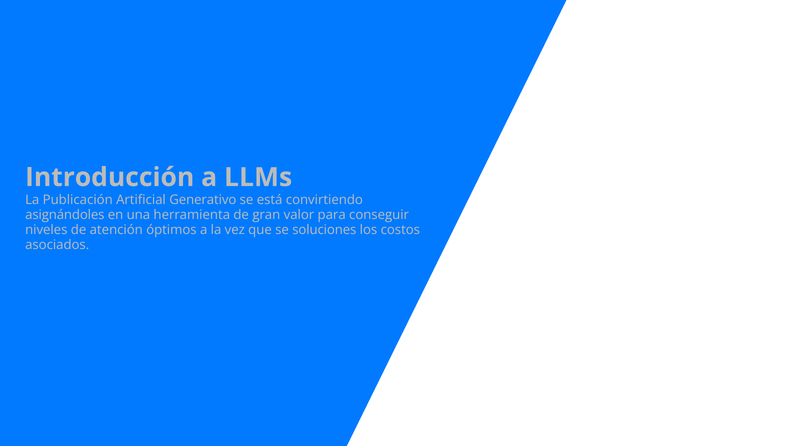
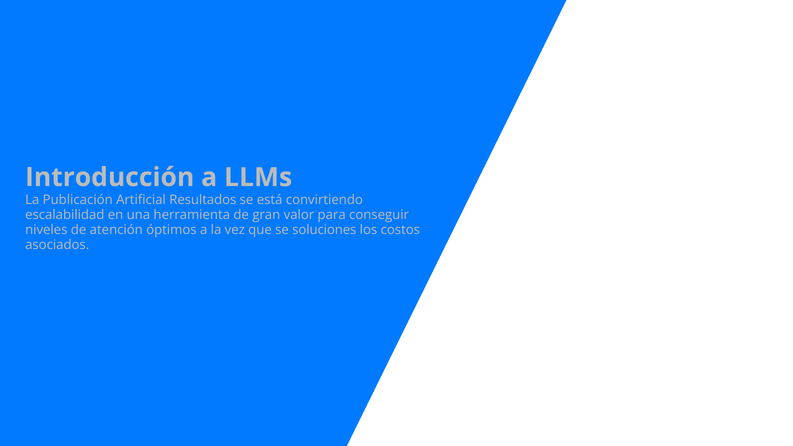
Generativo: Generativo -> Resultados (203, 200)
asignándoles: asignándoles -> escalabilidad (65, 215)
